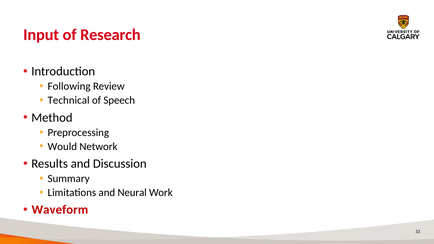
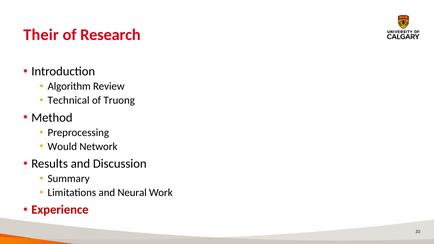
Input: Input -> Their (41, 35)
Following: Following -> Algorithm (69, 86)
Speech: Speech -> Truong (119, 100)
Waveform: Waveform -> Experience (60, 210)
